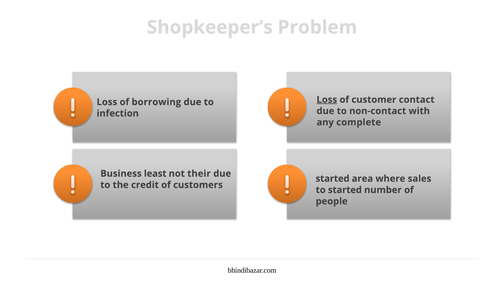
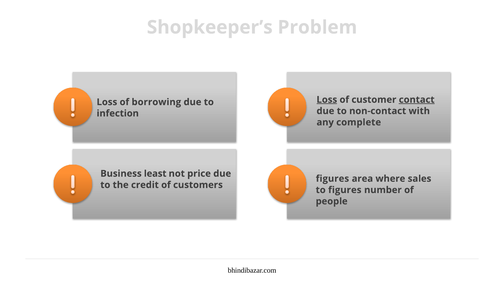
contact underline: none -> present (417, 100)
their: their -> price (199, 174)
started: started -> figures (332, 179)
to started: started -> figures (345, 190)
